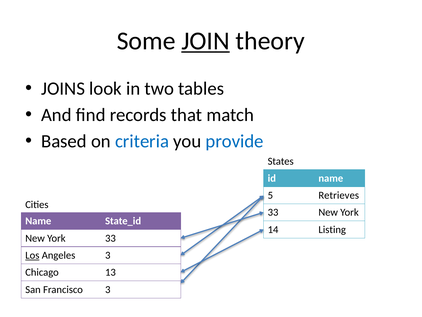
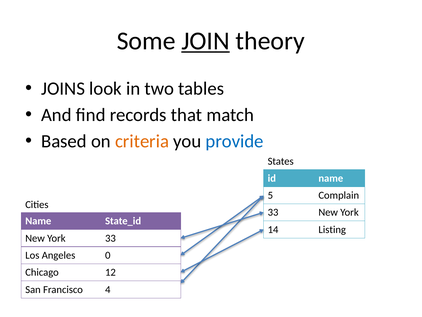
criteria colour: blue -> orange (142, 141)
Retrieves: Retrieves -> Complain (339, 195)
Los underline: present -> none (32, 255)
Angeles 3: 3 -> 0 (108, 255)
13: 13 -> 12 (110, 272)
Francisco 3: 3 -> 4 (108, 289)
